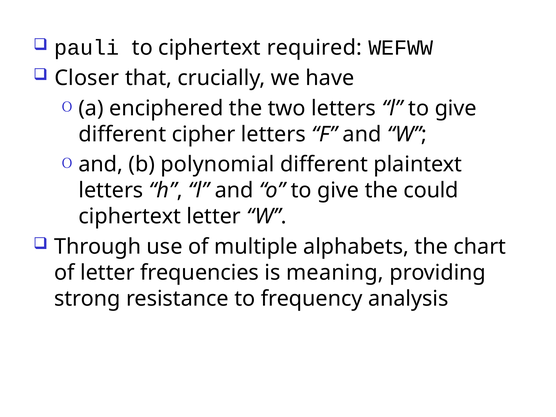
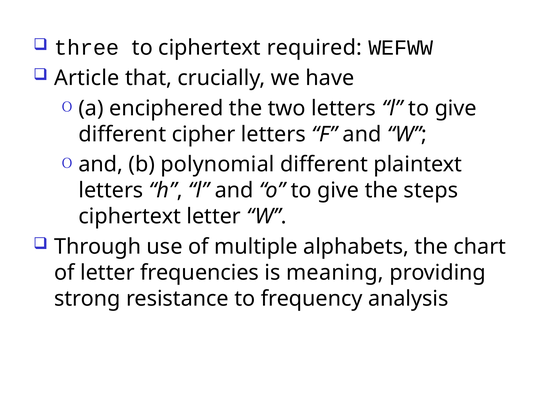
pauli: pauli -> three (87, 48)
Closer: Closer -> Article (87, 78)
could: could -> steps (431, 190)
